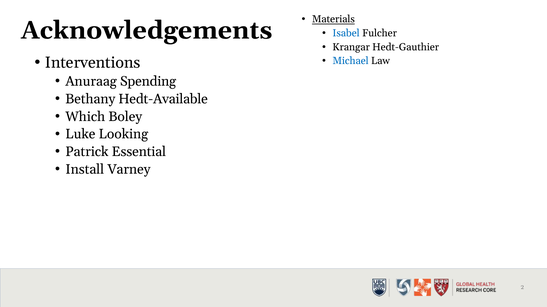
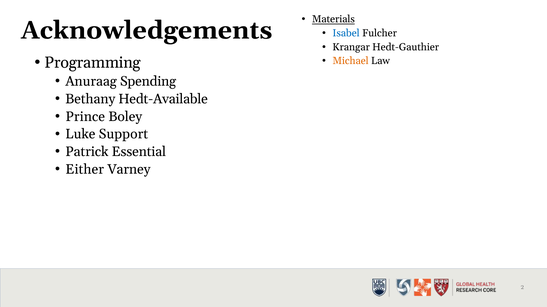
Interventions: Interventions -> Programming (93, 63)
Michael colour: blue -> orange (351, 61)
Which: Which -> Prince (85, 117)
Looking: Looking -> Support (123, 134)
Install: Install -> Either (85, 170)
